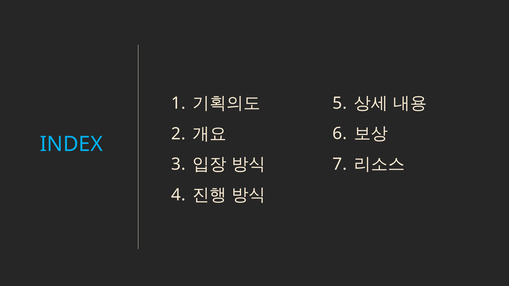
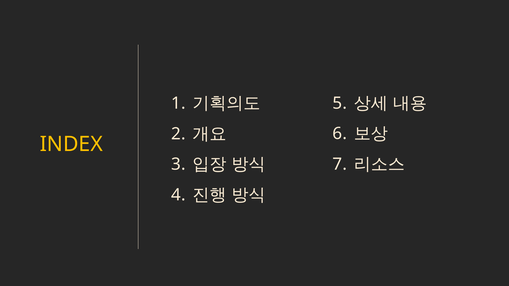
INDEX colour: light blue -> yellow (71, 144)
